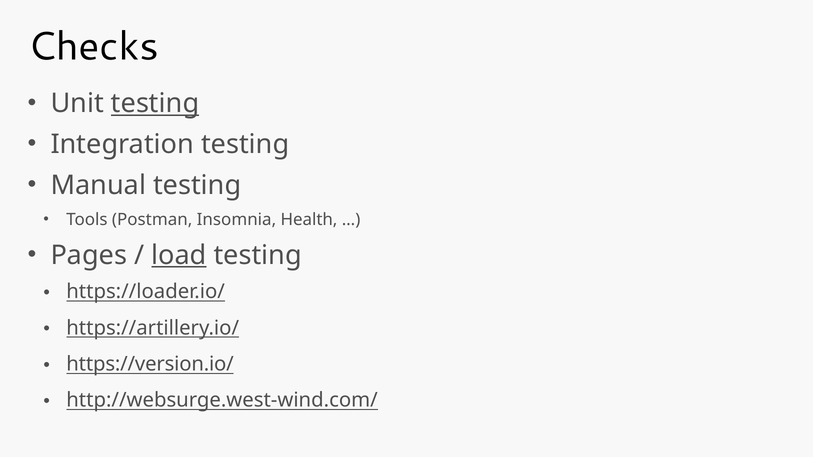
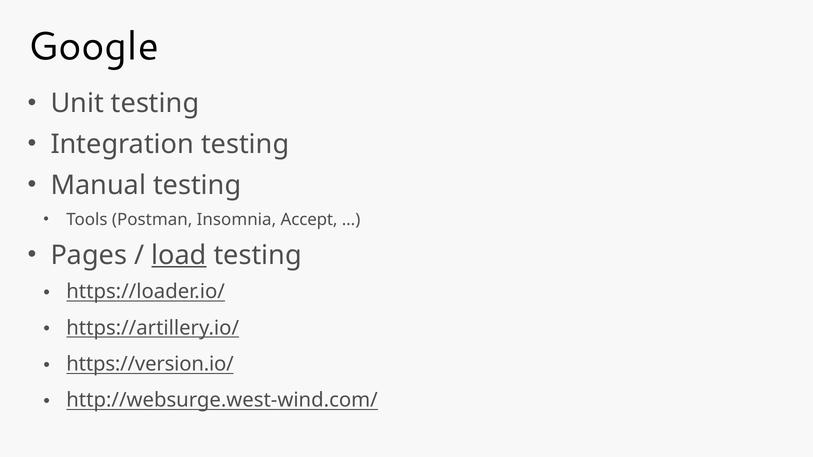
Checks: Checks -> Google (93, 47)
testing underline: present -> none (155, 104)
Health: Health -> Accept (309, 220)
